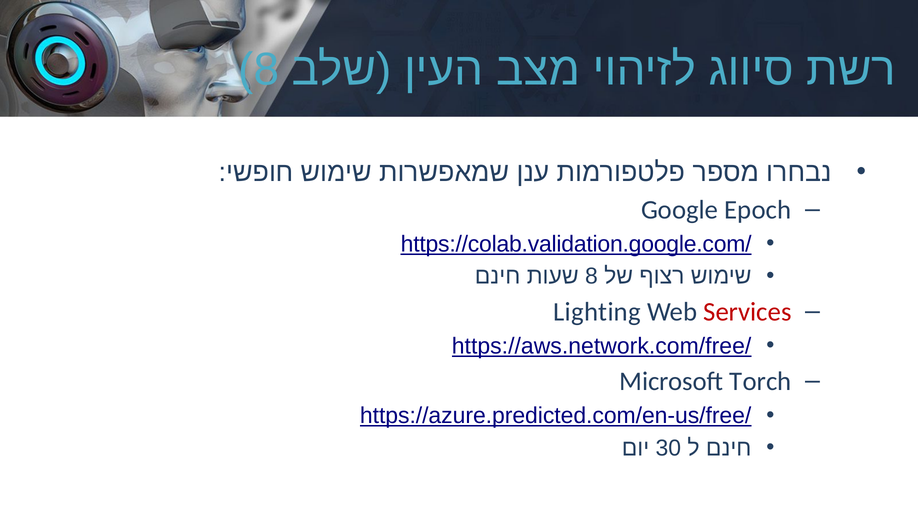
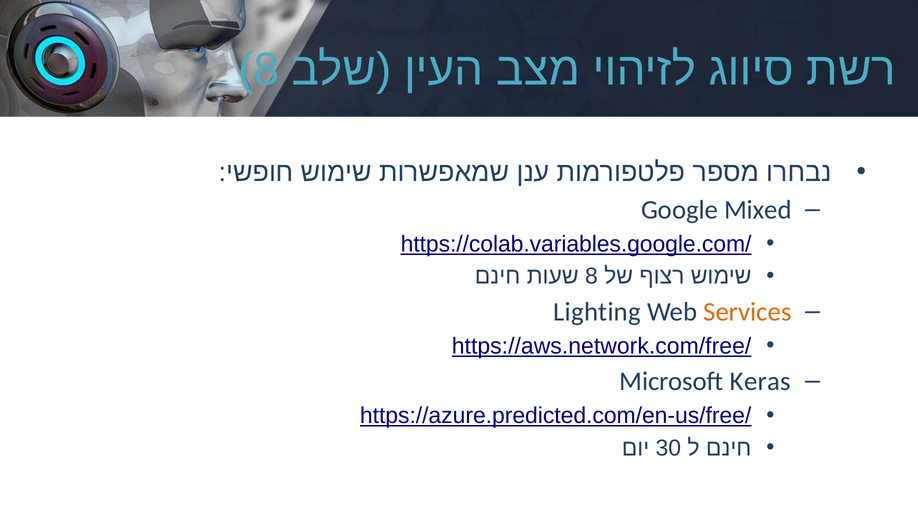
Epoch: Epoch -> Mixed (758, 210)
https://colab.validation.google.com/: https://colab.validation.google.com/ -> https://colab.variables.google.com/ (576, 244)
Services colour: red -> orange (747, 311)
Torch: Torch -> Keras (760, 381)
